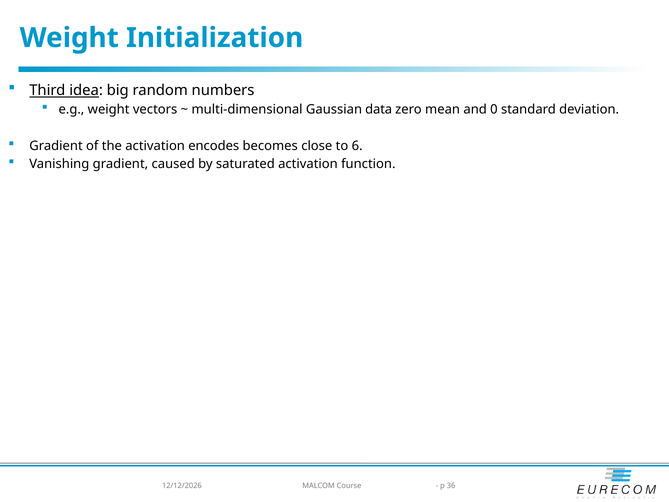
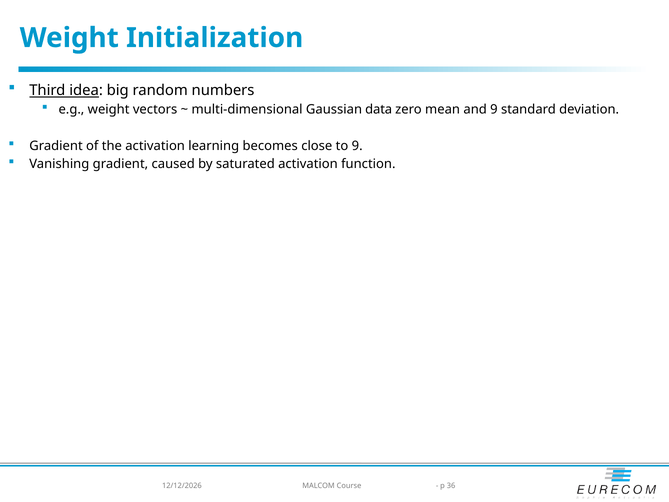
and 0: 0 -> 9 (494, 109)
encodes: encodes -> learning (214, 146)
to 6: 6 -> 9 (357, 146)
